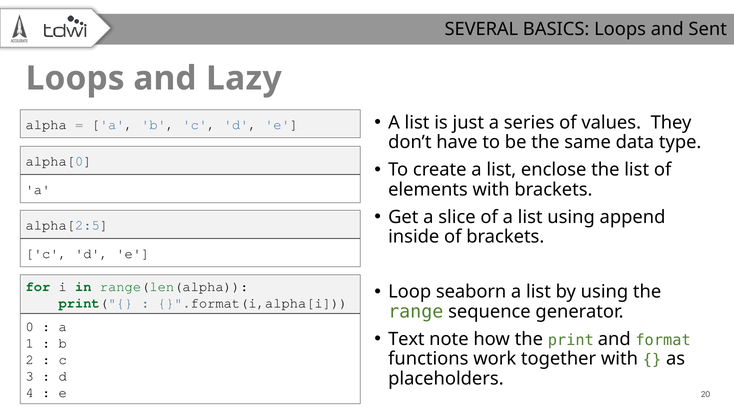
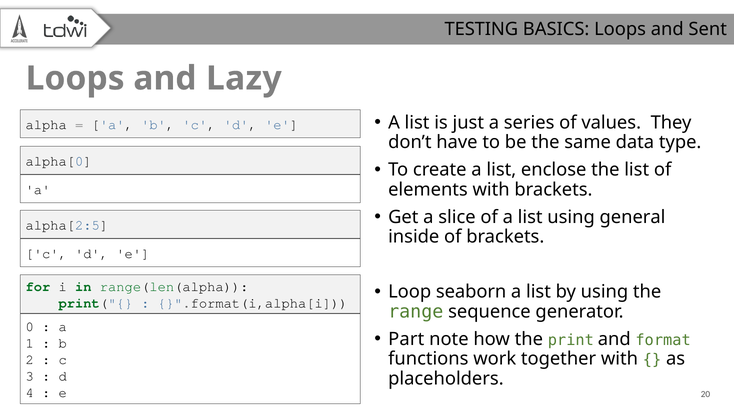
SEVERAL: SEVERAL -> TESTING (481, 29)
append: append -> general (633, 217)
Text: Text -> Part (406, 339)
